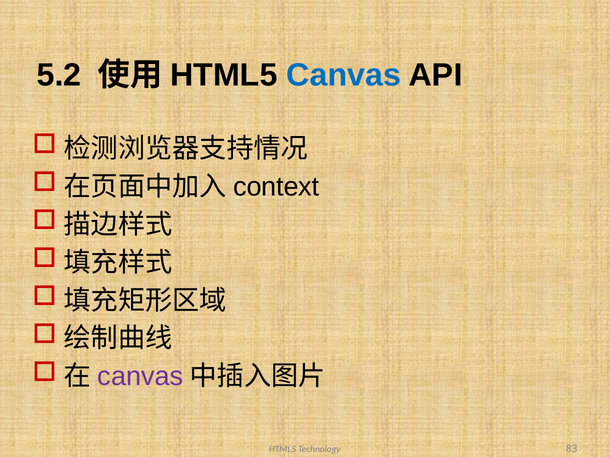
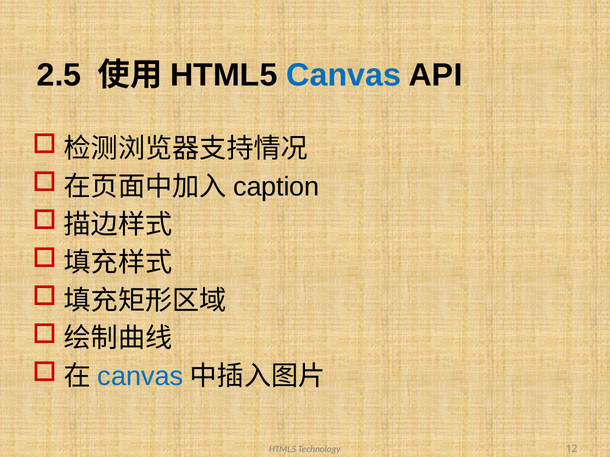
5.2: 5.2 -> 2.5 (59, 75)
context: context -> caption (276, 187)
canvas colour: purple -> blue (140, 377)
83: 83 -> 12 (572, 449)
